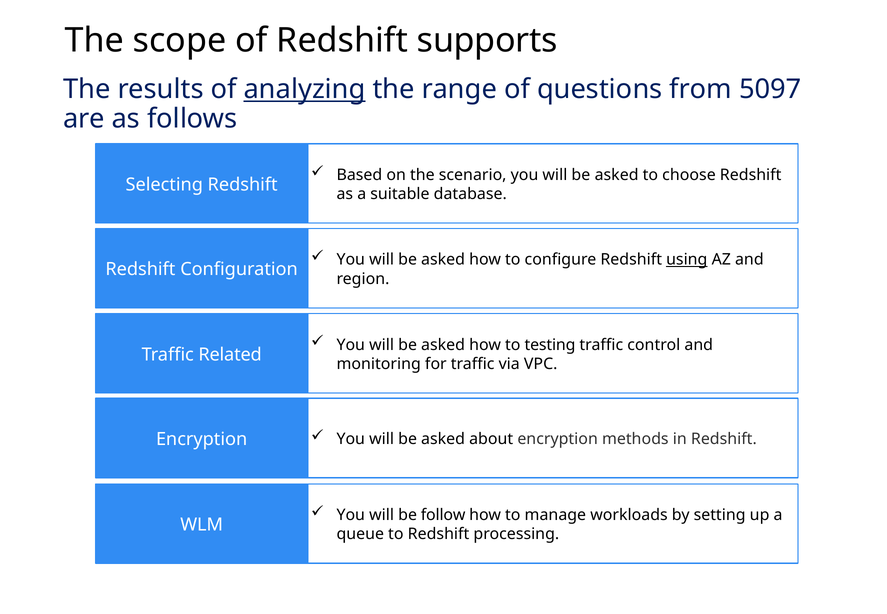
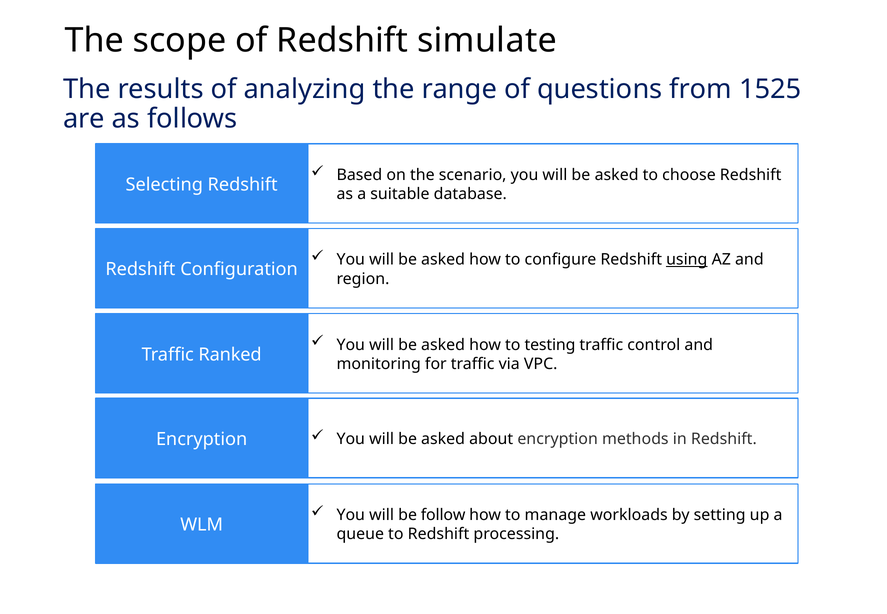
supports: supports -> simulate (487, 40)
analyzing underline: present -> none (305, 89)
5097: 5097 -> 1525 (770, 89)
Related: Related -> Ranked (230, 355)
